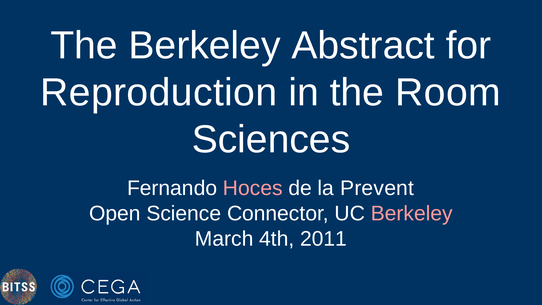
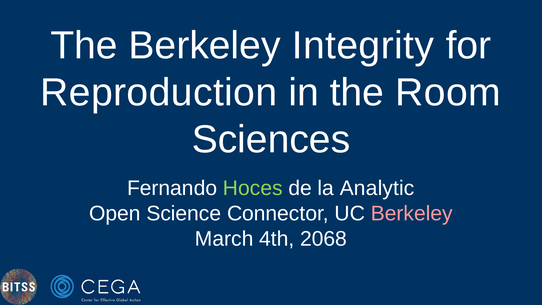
Abstract: Abstract -> Integrity (363, 46)
Hoces colour: pink -> light green (253, 188)
Prevent: Prevent -> Analytic (377, 188)
2011: 2011 -> 2068 (324, 239)
